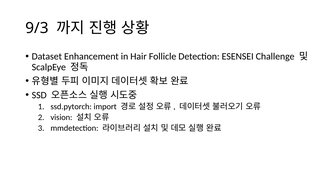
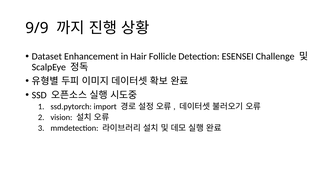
9/3: 9/3 -> 9/9 (37, 28)
